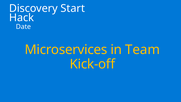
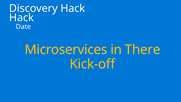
Discovery Start: Start -> Hack (73, 8)
Team: Team -> There (143, 50)
